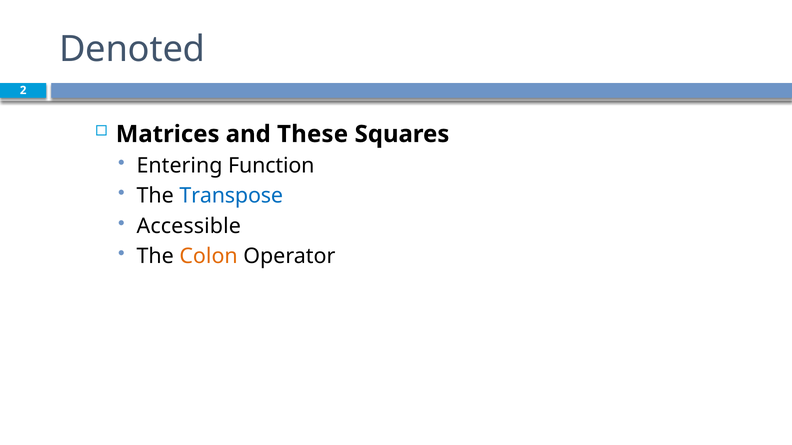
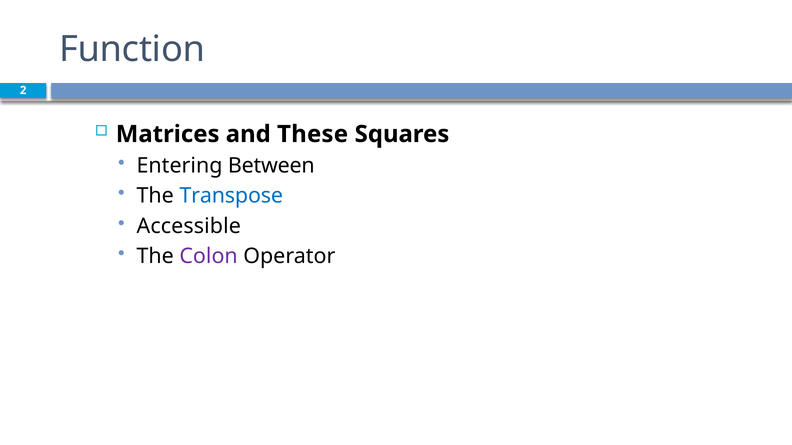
Denoted: Denoted -> Function (132, 50)
Function: Function -> Between (271, 166)
Colon colour: orange -> purple (209, 257)
